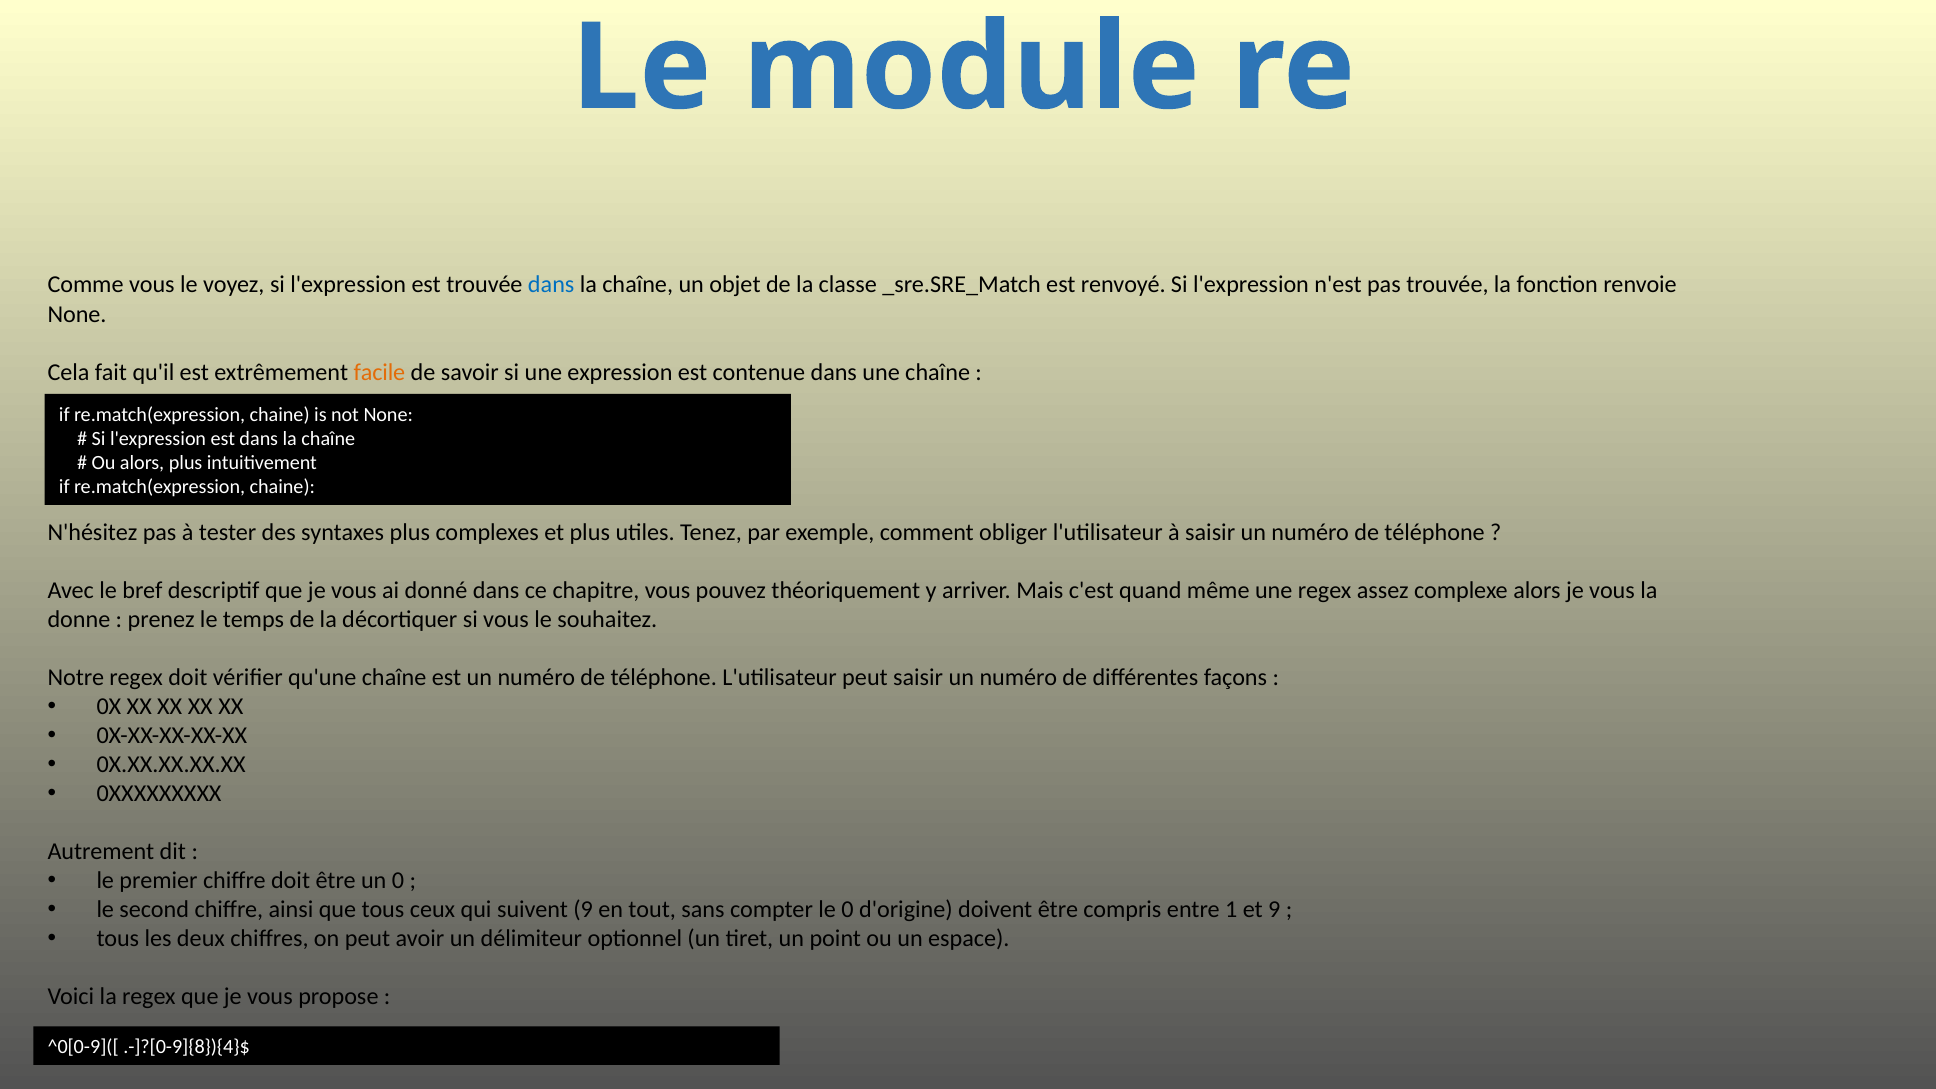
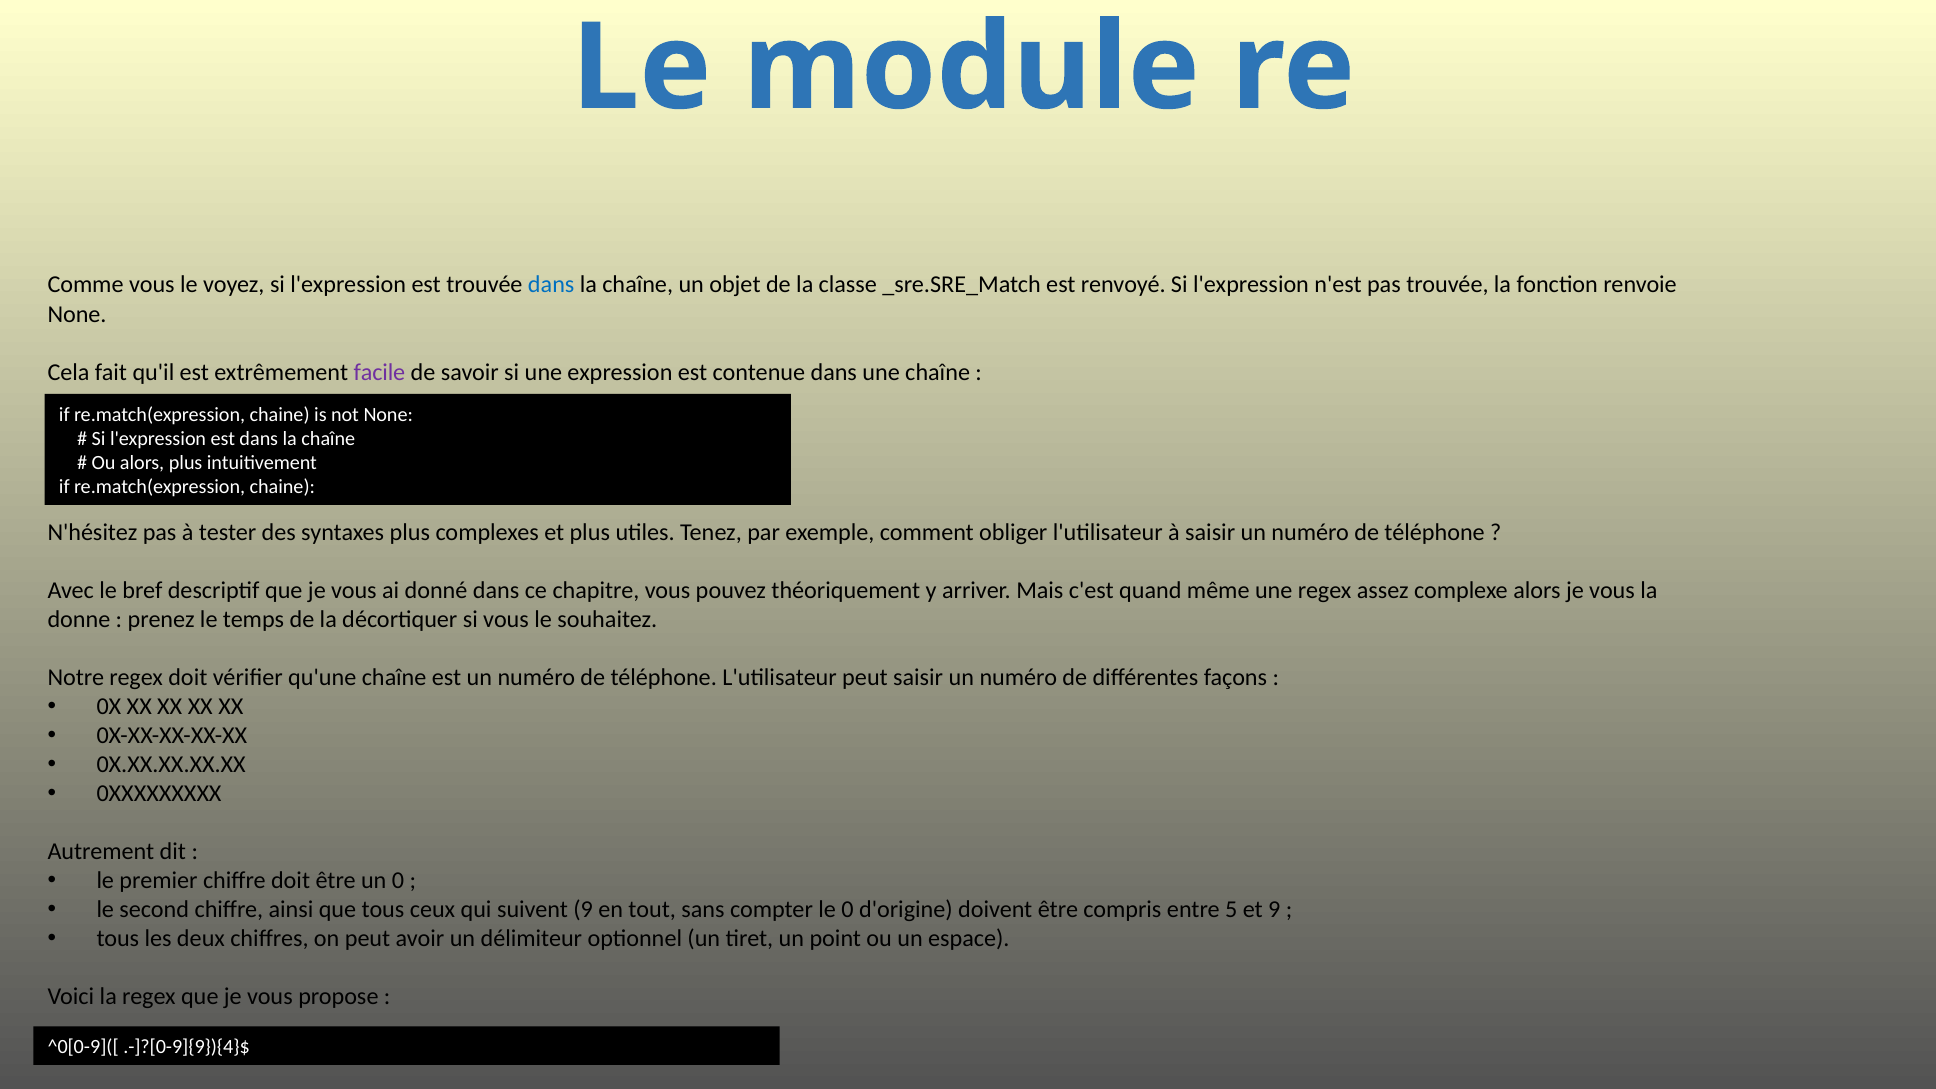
facile colour: orange -> purple (379, 372)
1: 1 -> 5 (1231, 910)
.-]?[0-9]{8}){4}$: .-]?[0-9]{8}){4}$ -> .-]?[0-9]{9}){4}$ (187, 1047)
